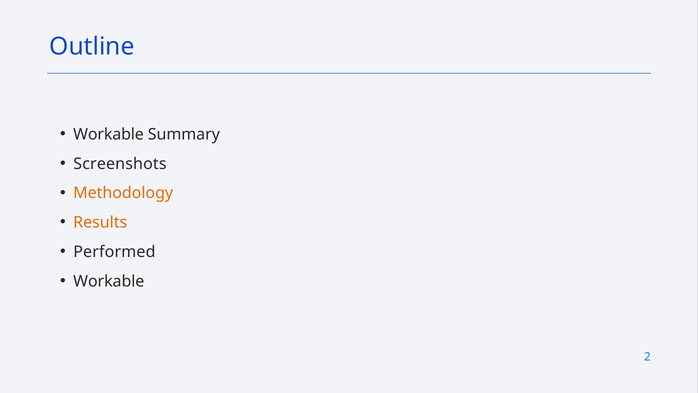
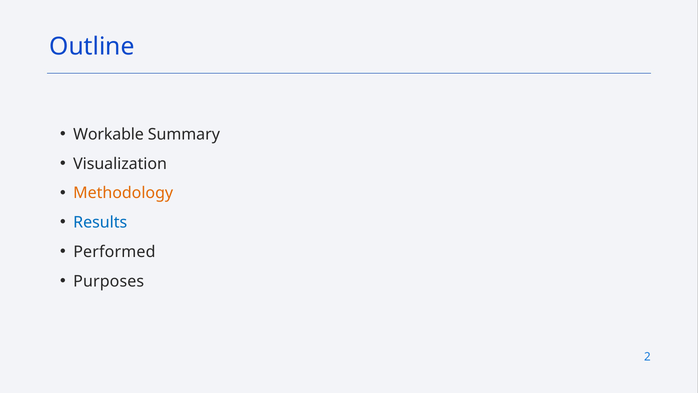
Screenshots: Screenshots -> Visualization (120, 164)
Results colour: orange -> blue (100, 222)
Workable: Workable -> Purposes (109, 281)
